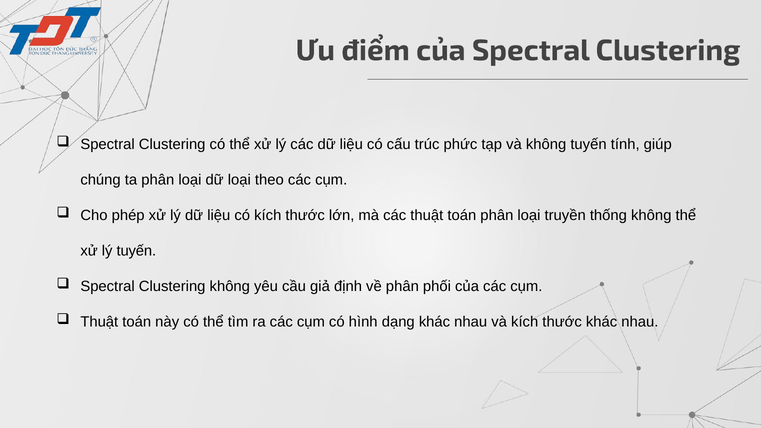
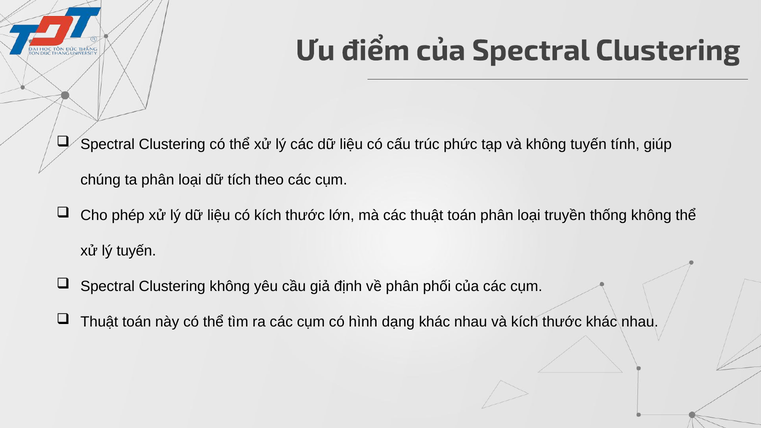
dữ loại: loại -> tích (239, 180)
